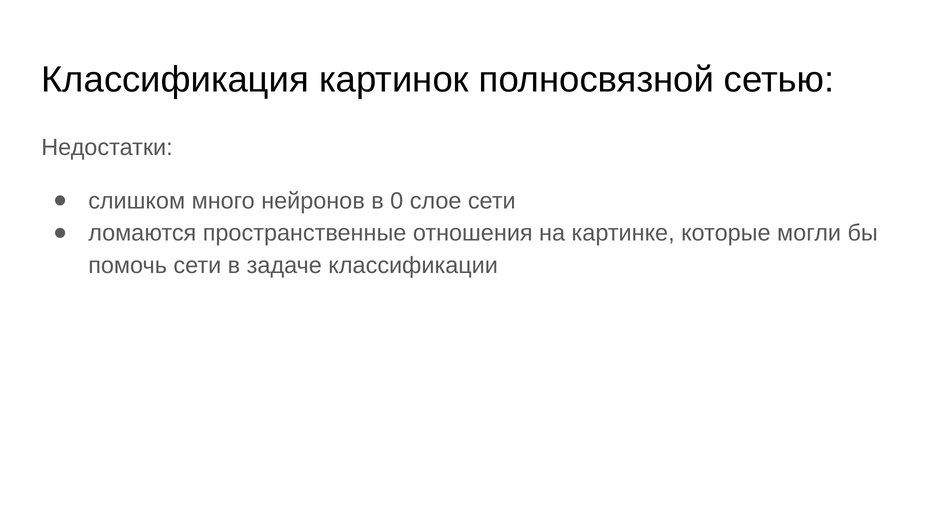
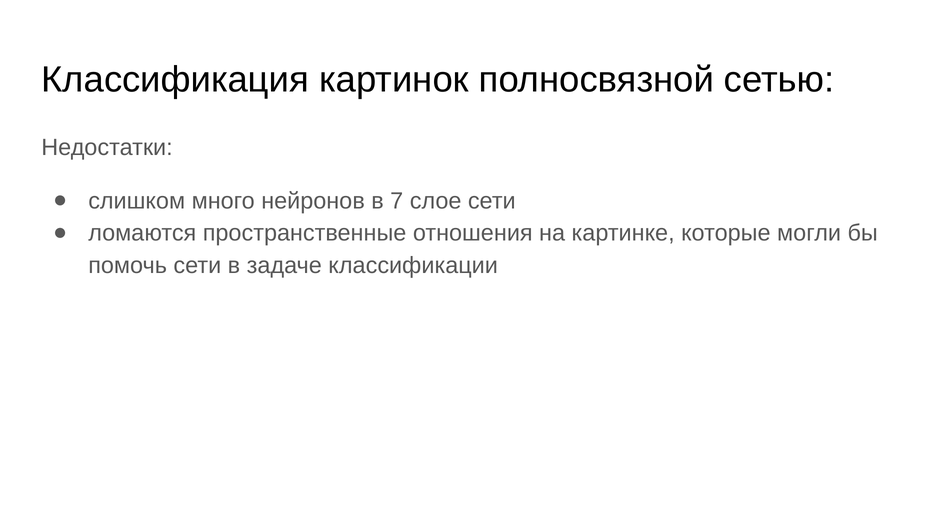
0: 0 -> 7 (397, 201)
